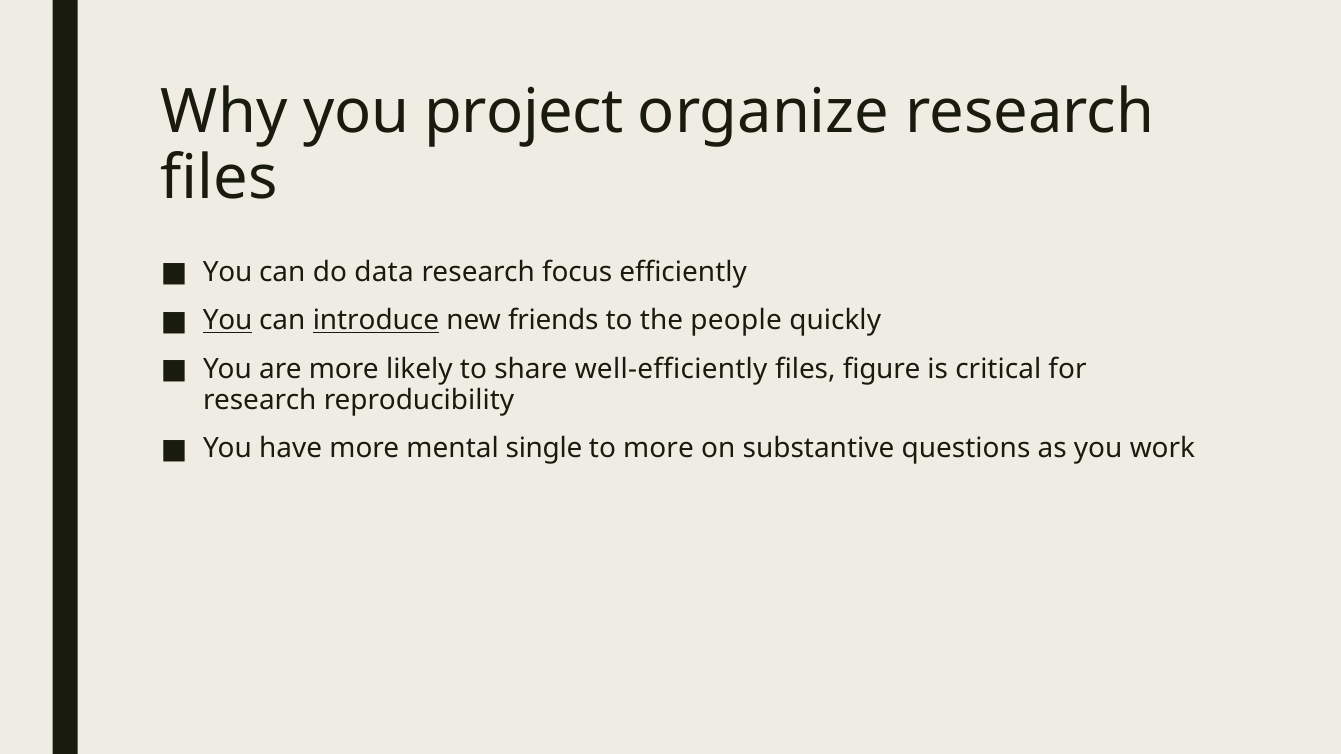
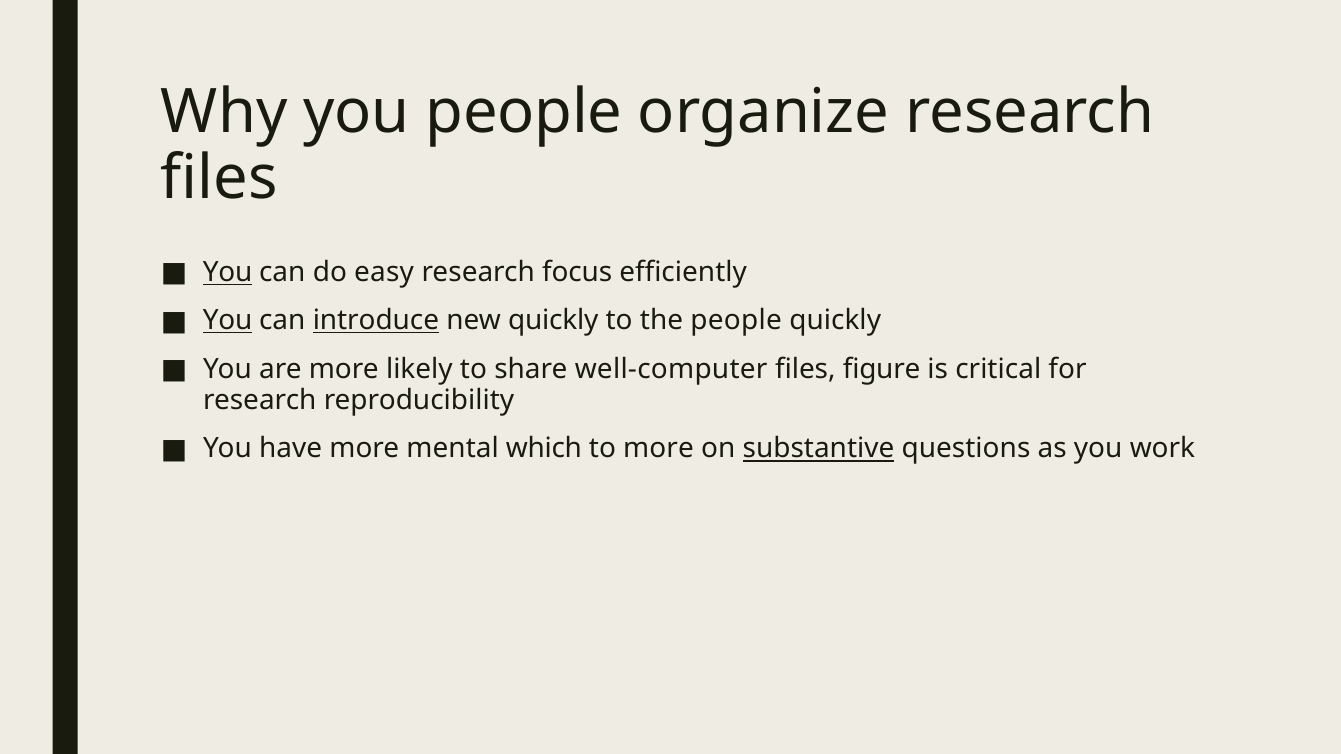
you project: project -> people (524, 113)
You underline: none -> present (228, 272)
data: data -> easy (384, 272)
new friends: friends -> quickly (553, 321)
well-efficiently: well-efficiently -> well-computer (671, 369)
single: single -> which (544, 449)
substantive underline: none -> present (819, 449)
